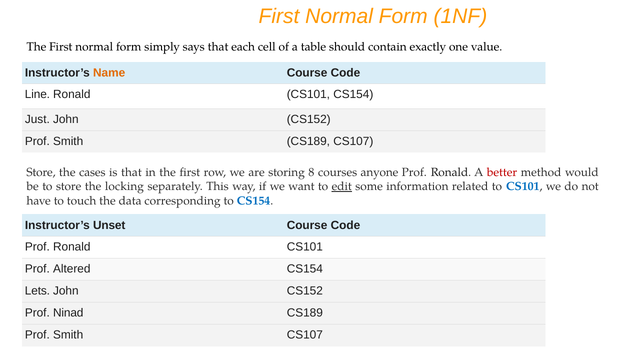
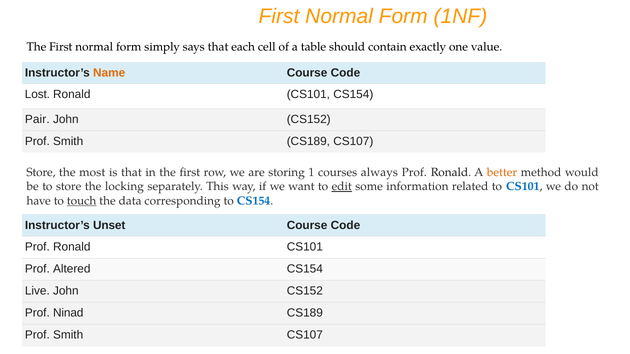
Line: Line -> Lost (37, 95)
Just: Just -> Pair (37, 119)
cases: cases -> most (92, 173)
8: 8 -> 1 (311, 173)
anyone: anyone -> always (379, 173)
better colour: red -> orange (502, 173)
touch underline: none -> present (82, 201)
Lets: Lets -> Live (37, 291)
